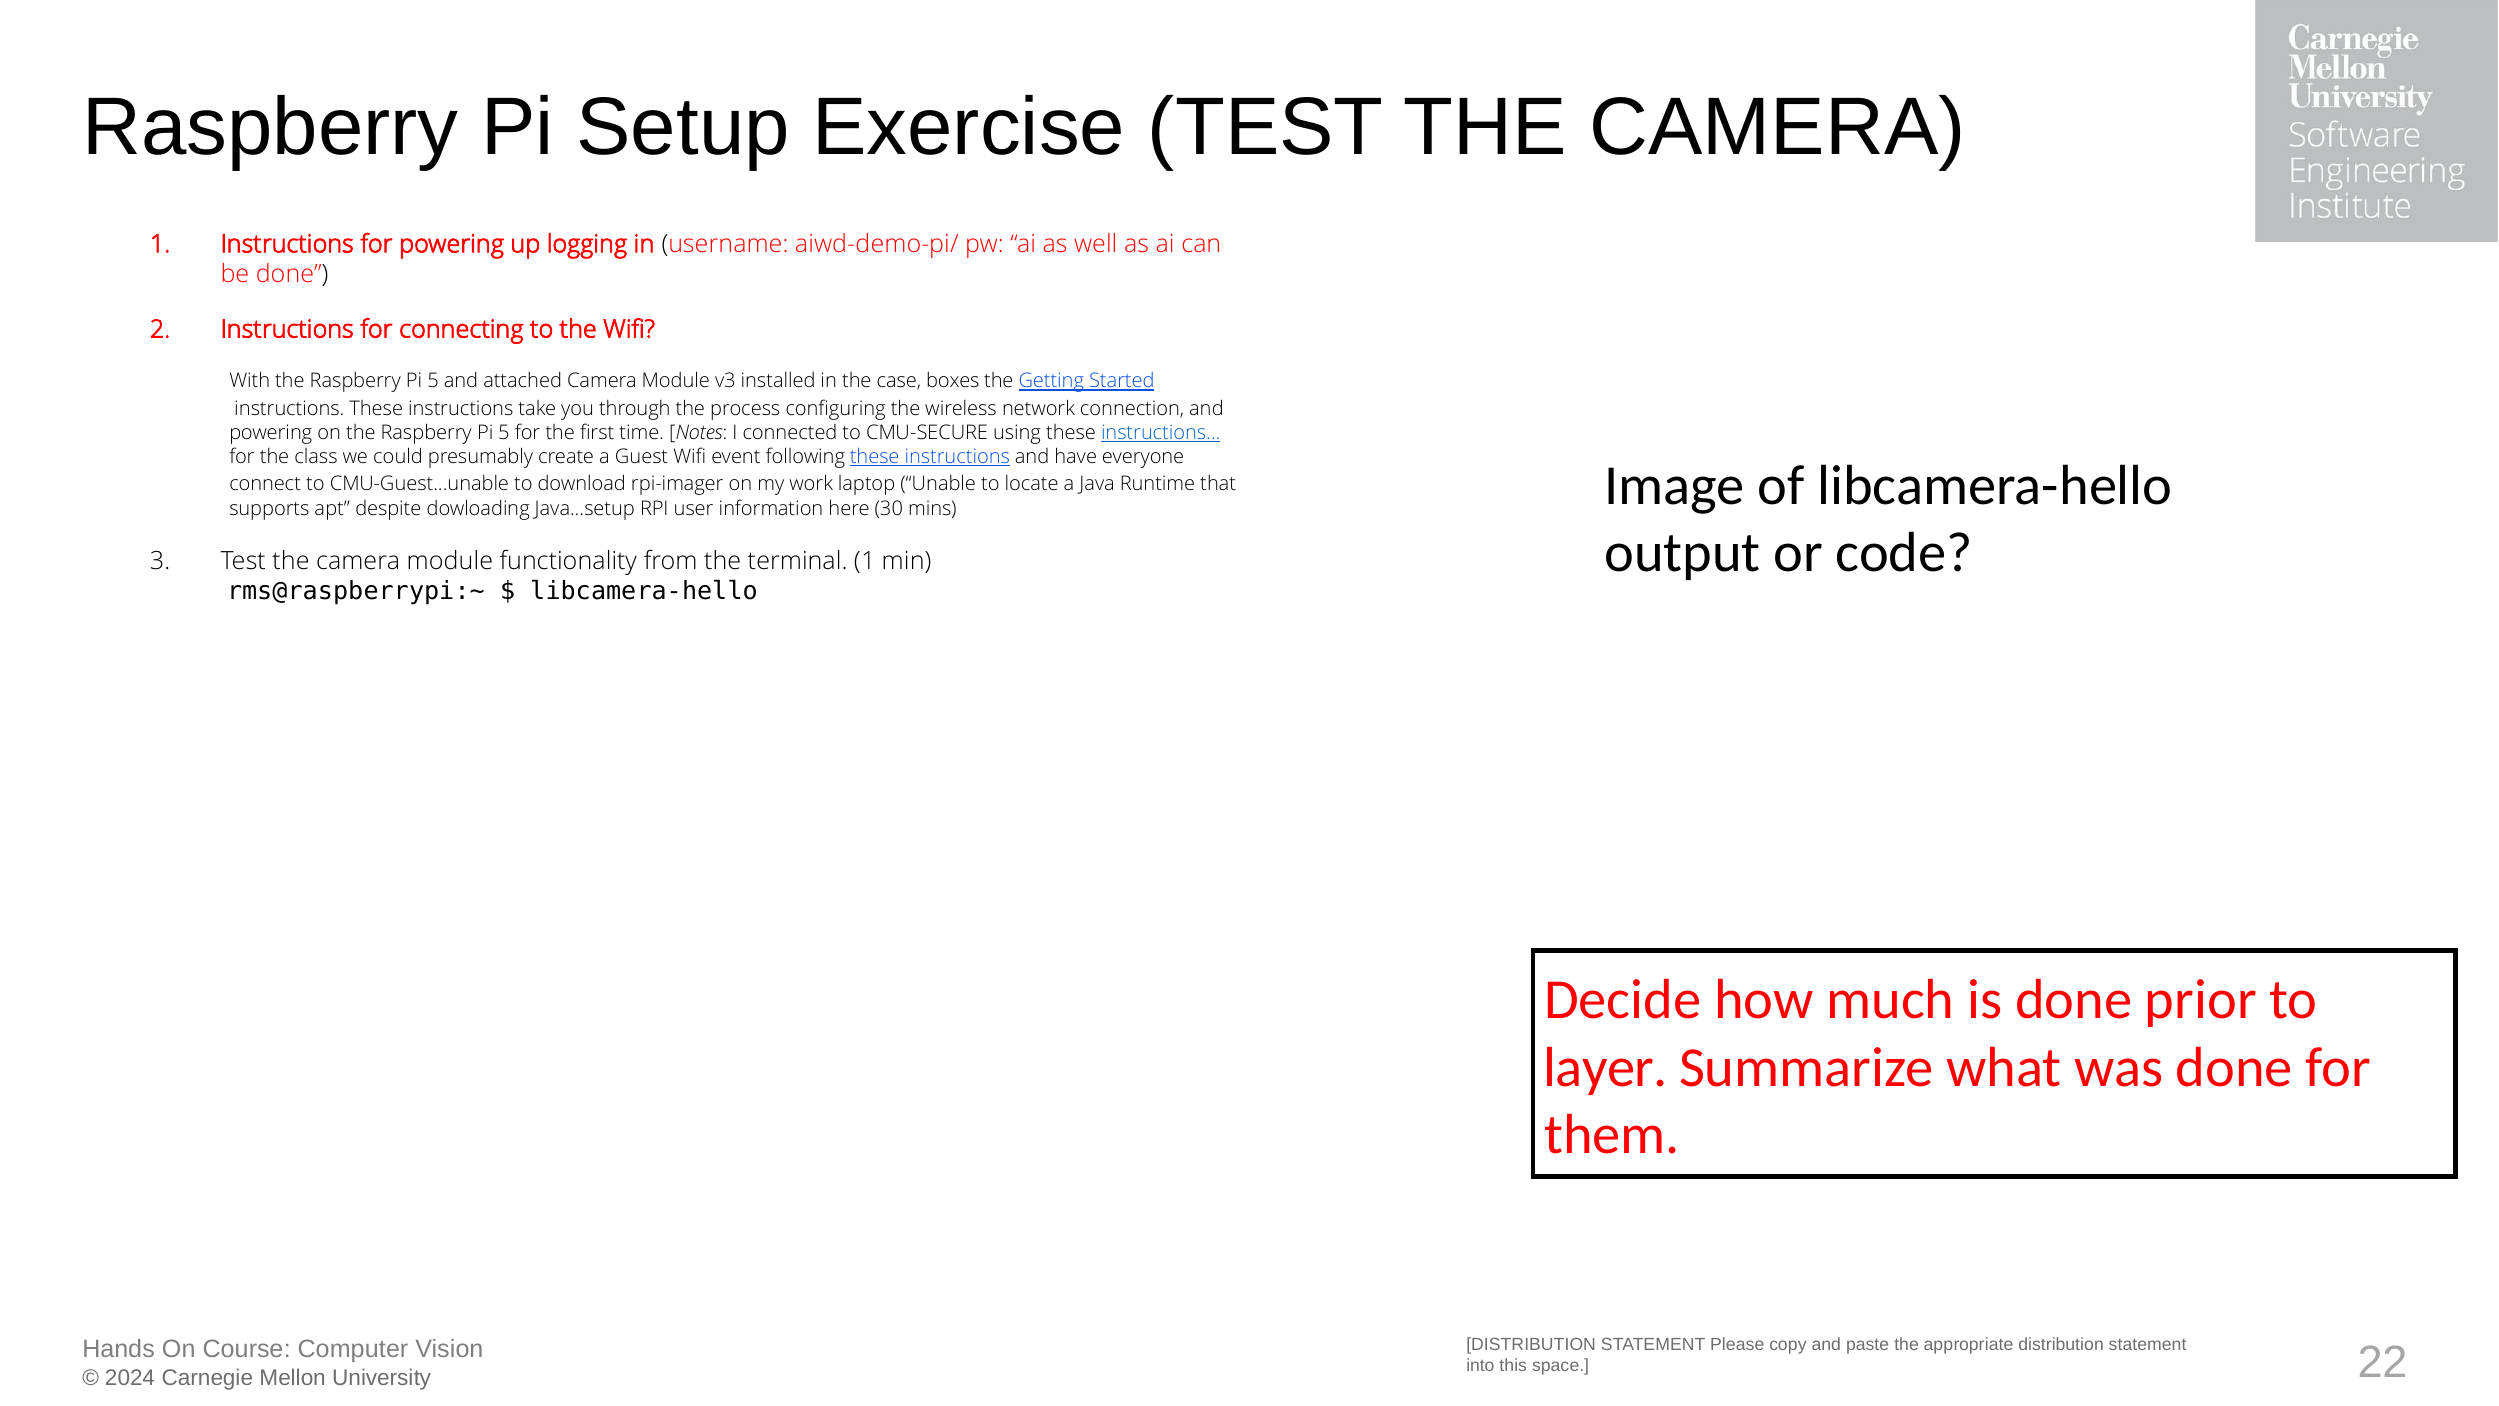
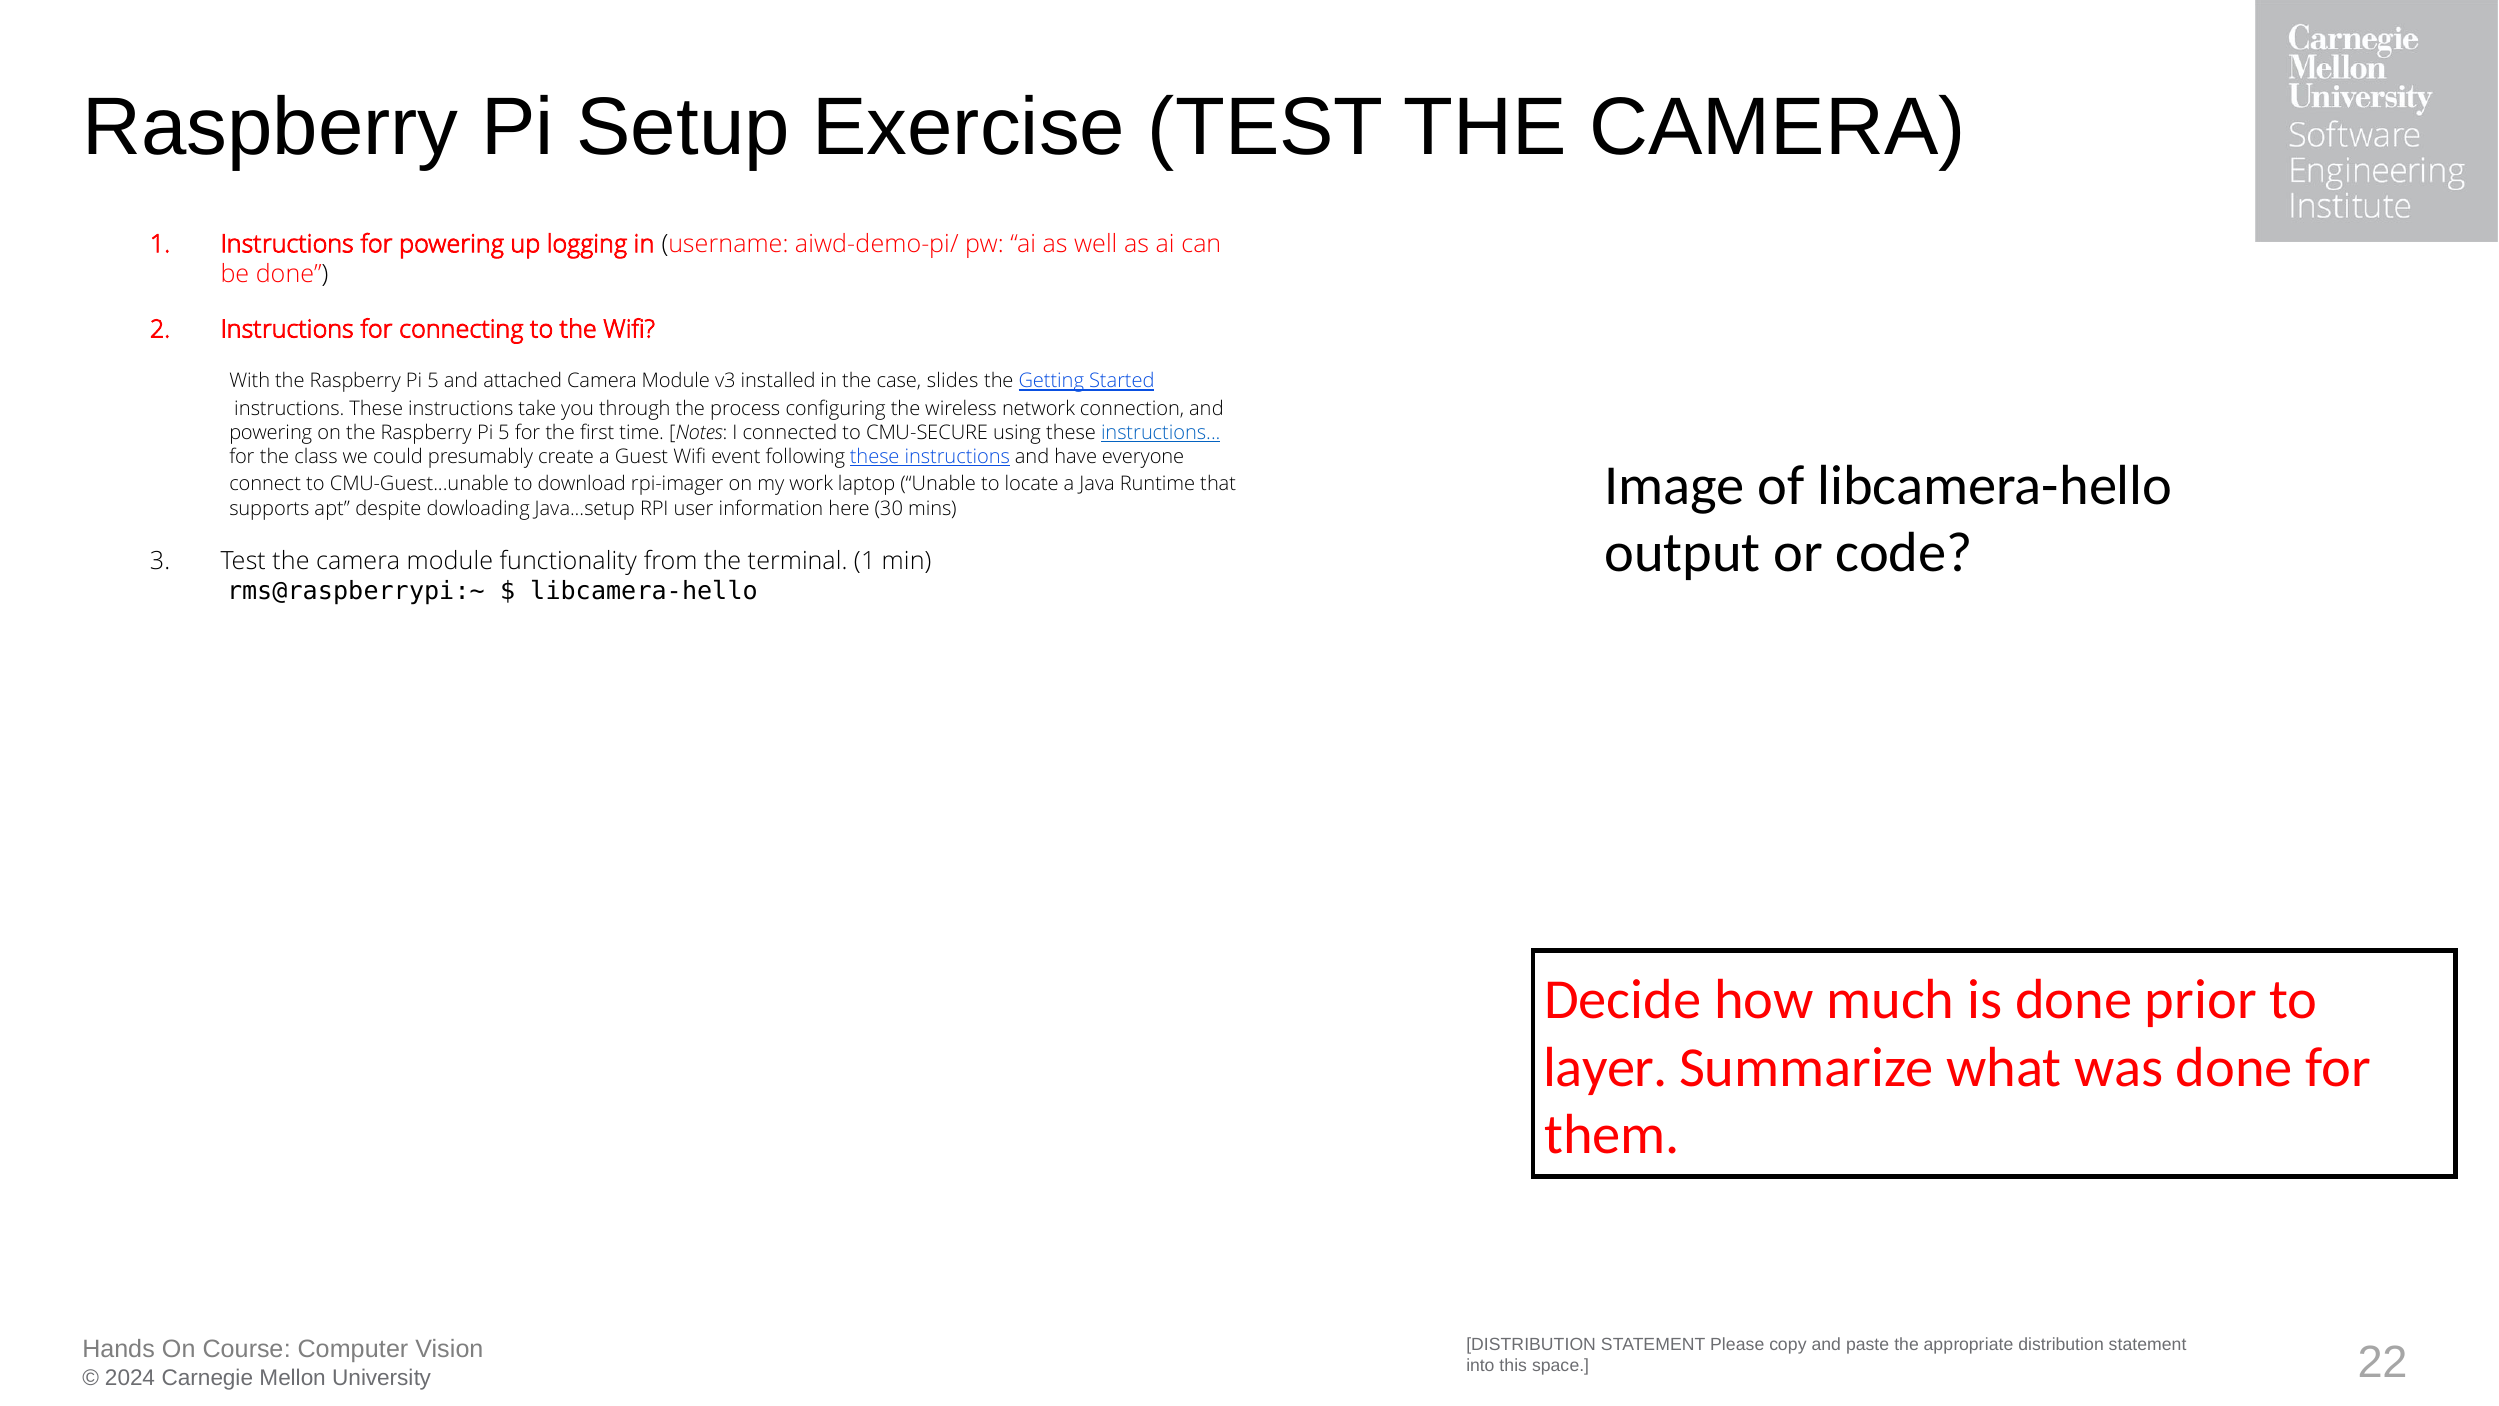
boxes: boxes -> slides (953, 381)
